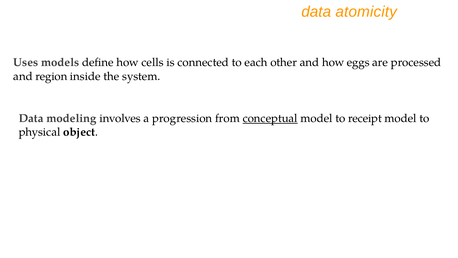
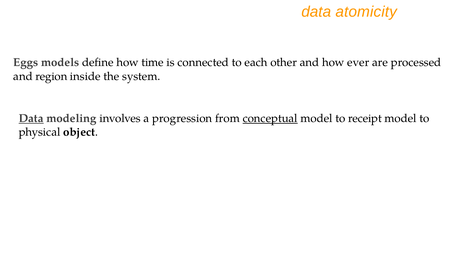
Uses: Uses -> Eggs (26, 62)
cells: cells -> time (153, 62)
eggs: eggs -> ever (358, 62)
Data underline: none -> present (31, 118)
